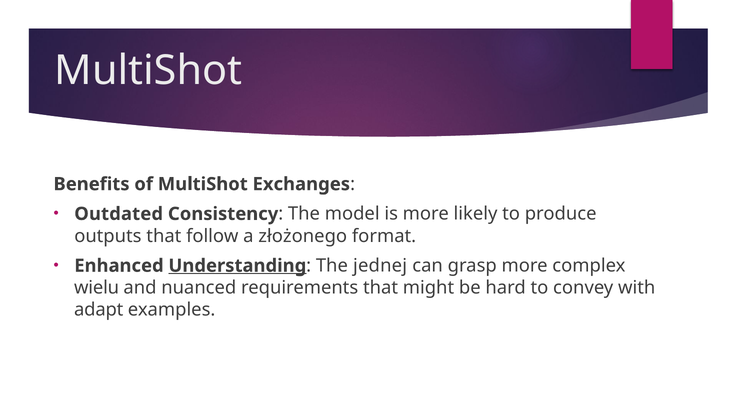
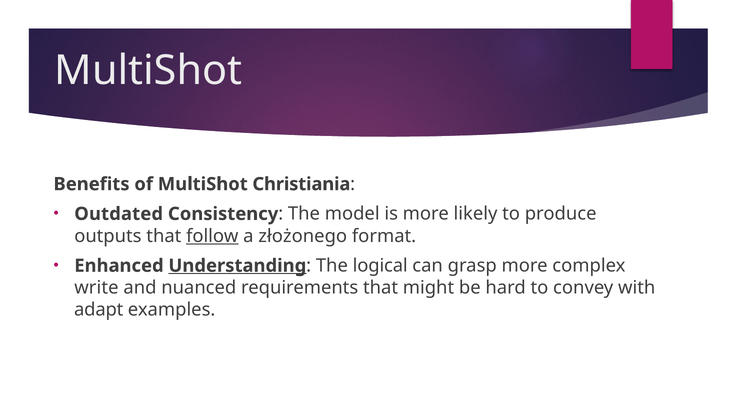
Exchanges: Exchanges -> Christiania (301, 184)
follow underline: none -> present (212, 236)
jednej: jednej -> logical (380, 266)
wielu: wielu -> write (96, 288)
